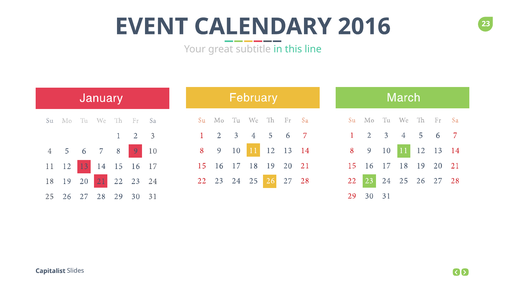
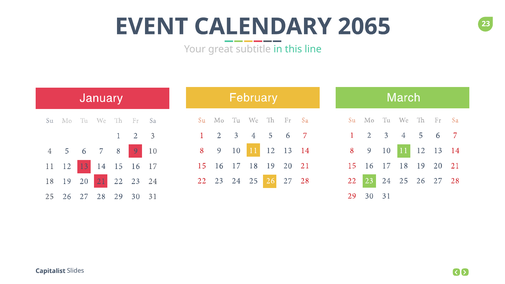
2016: 2016 -> 2065 (364, 27)
